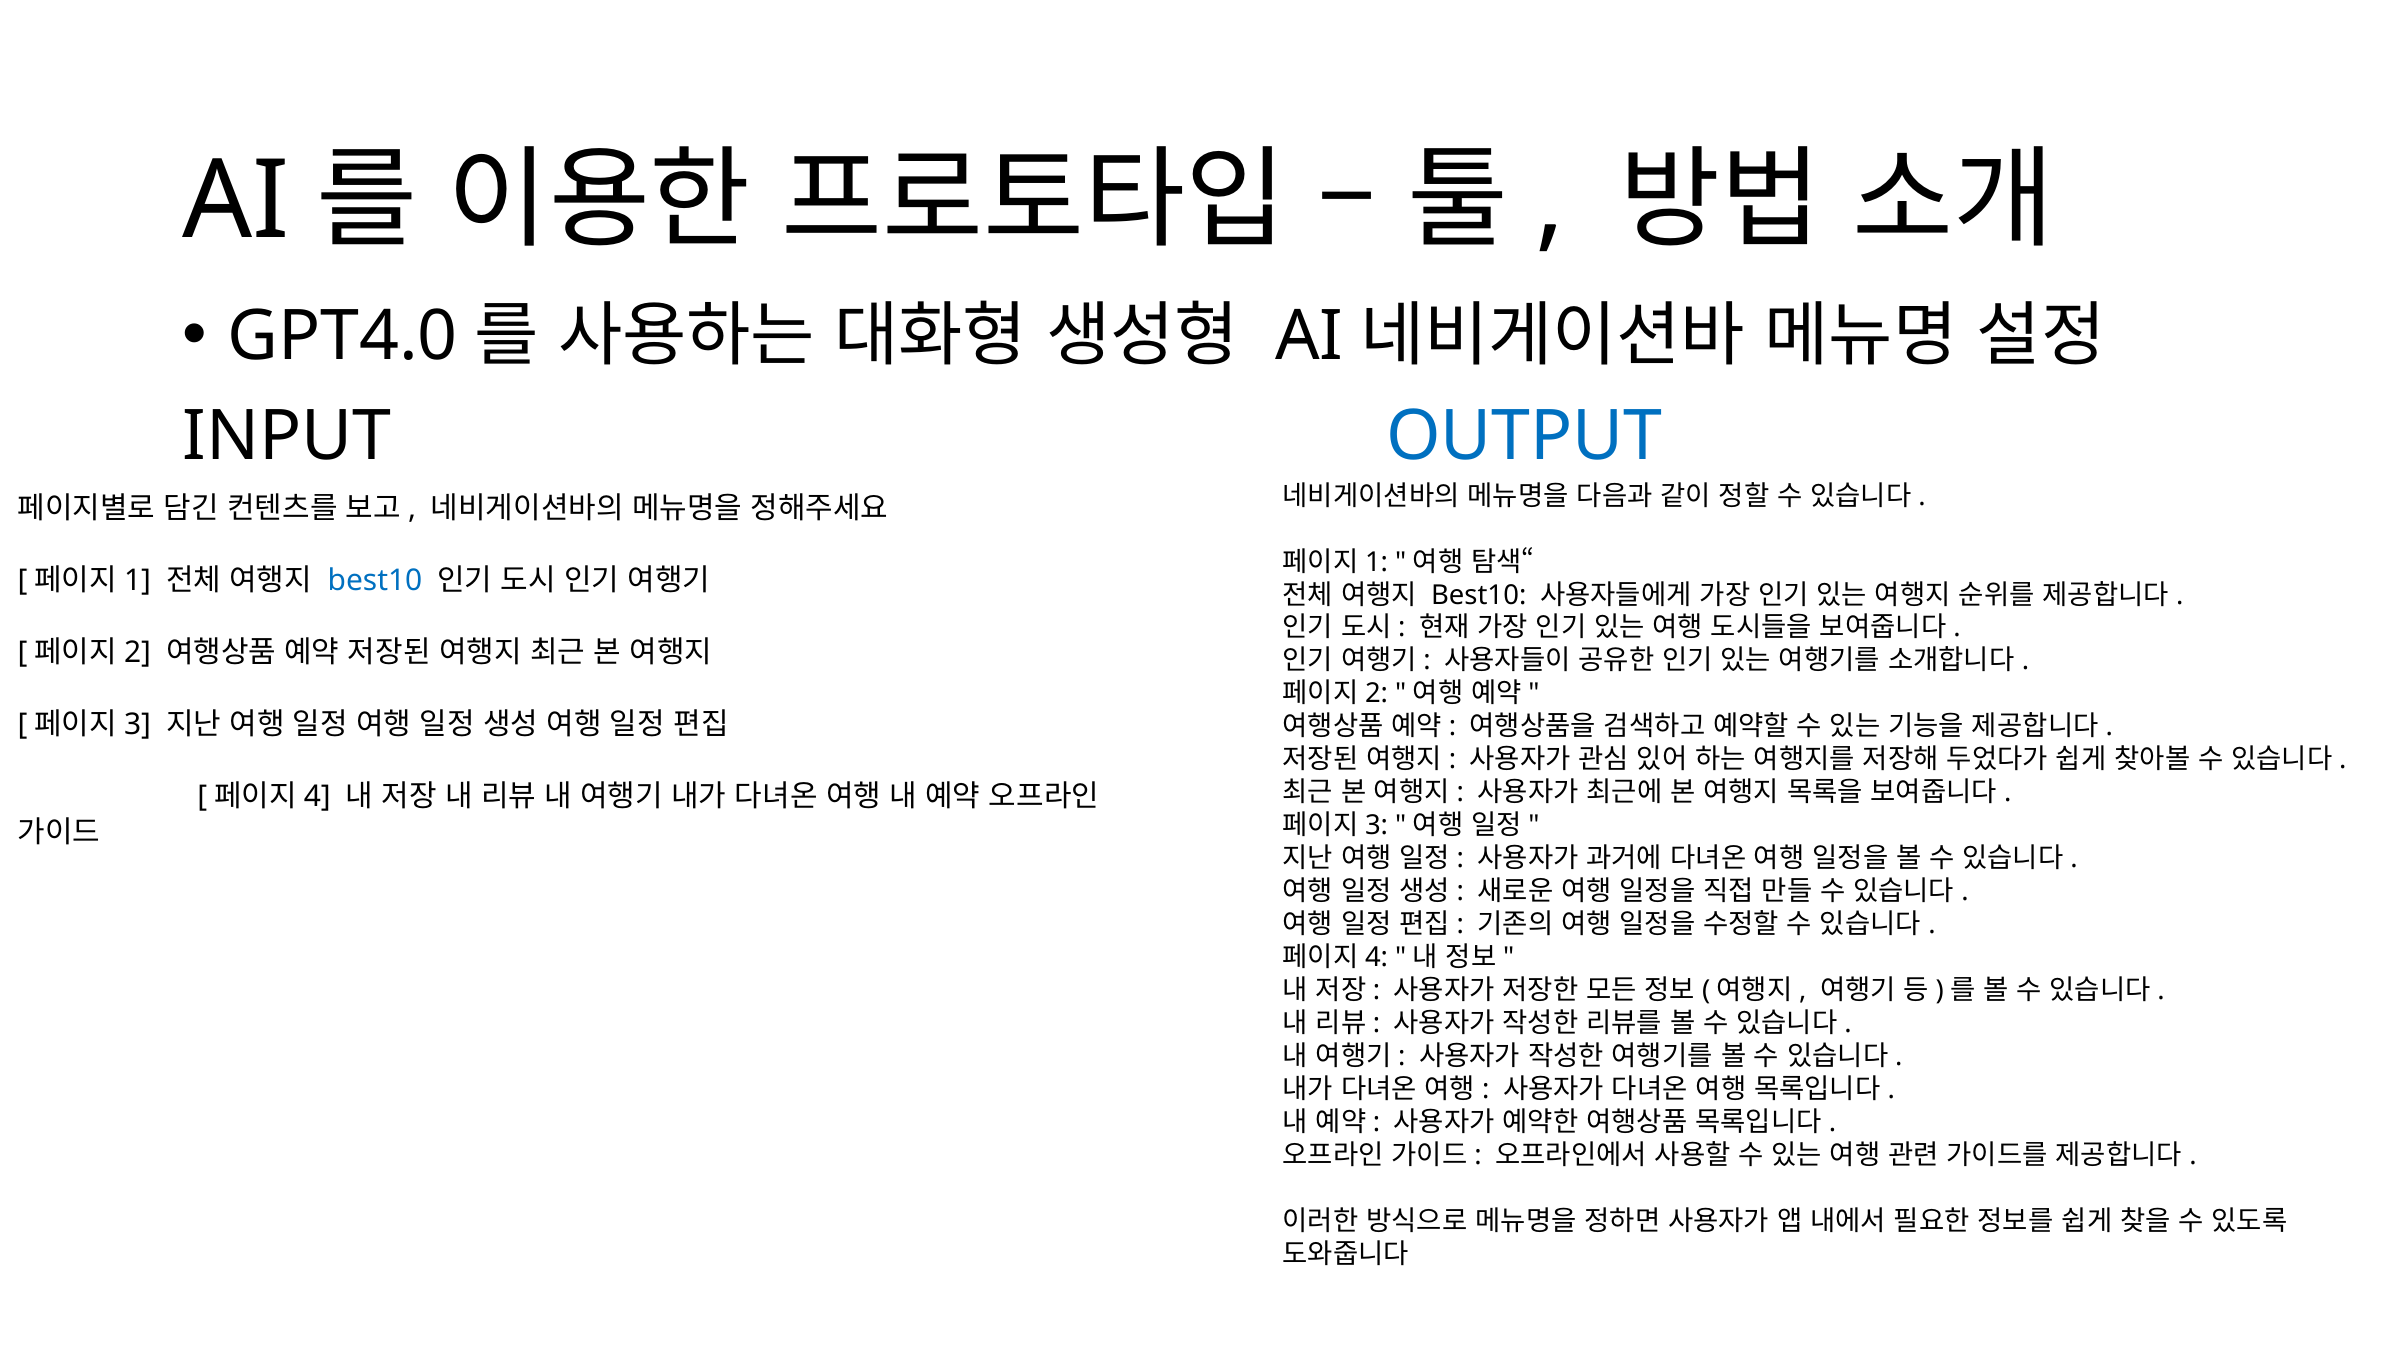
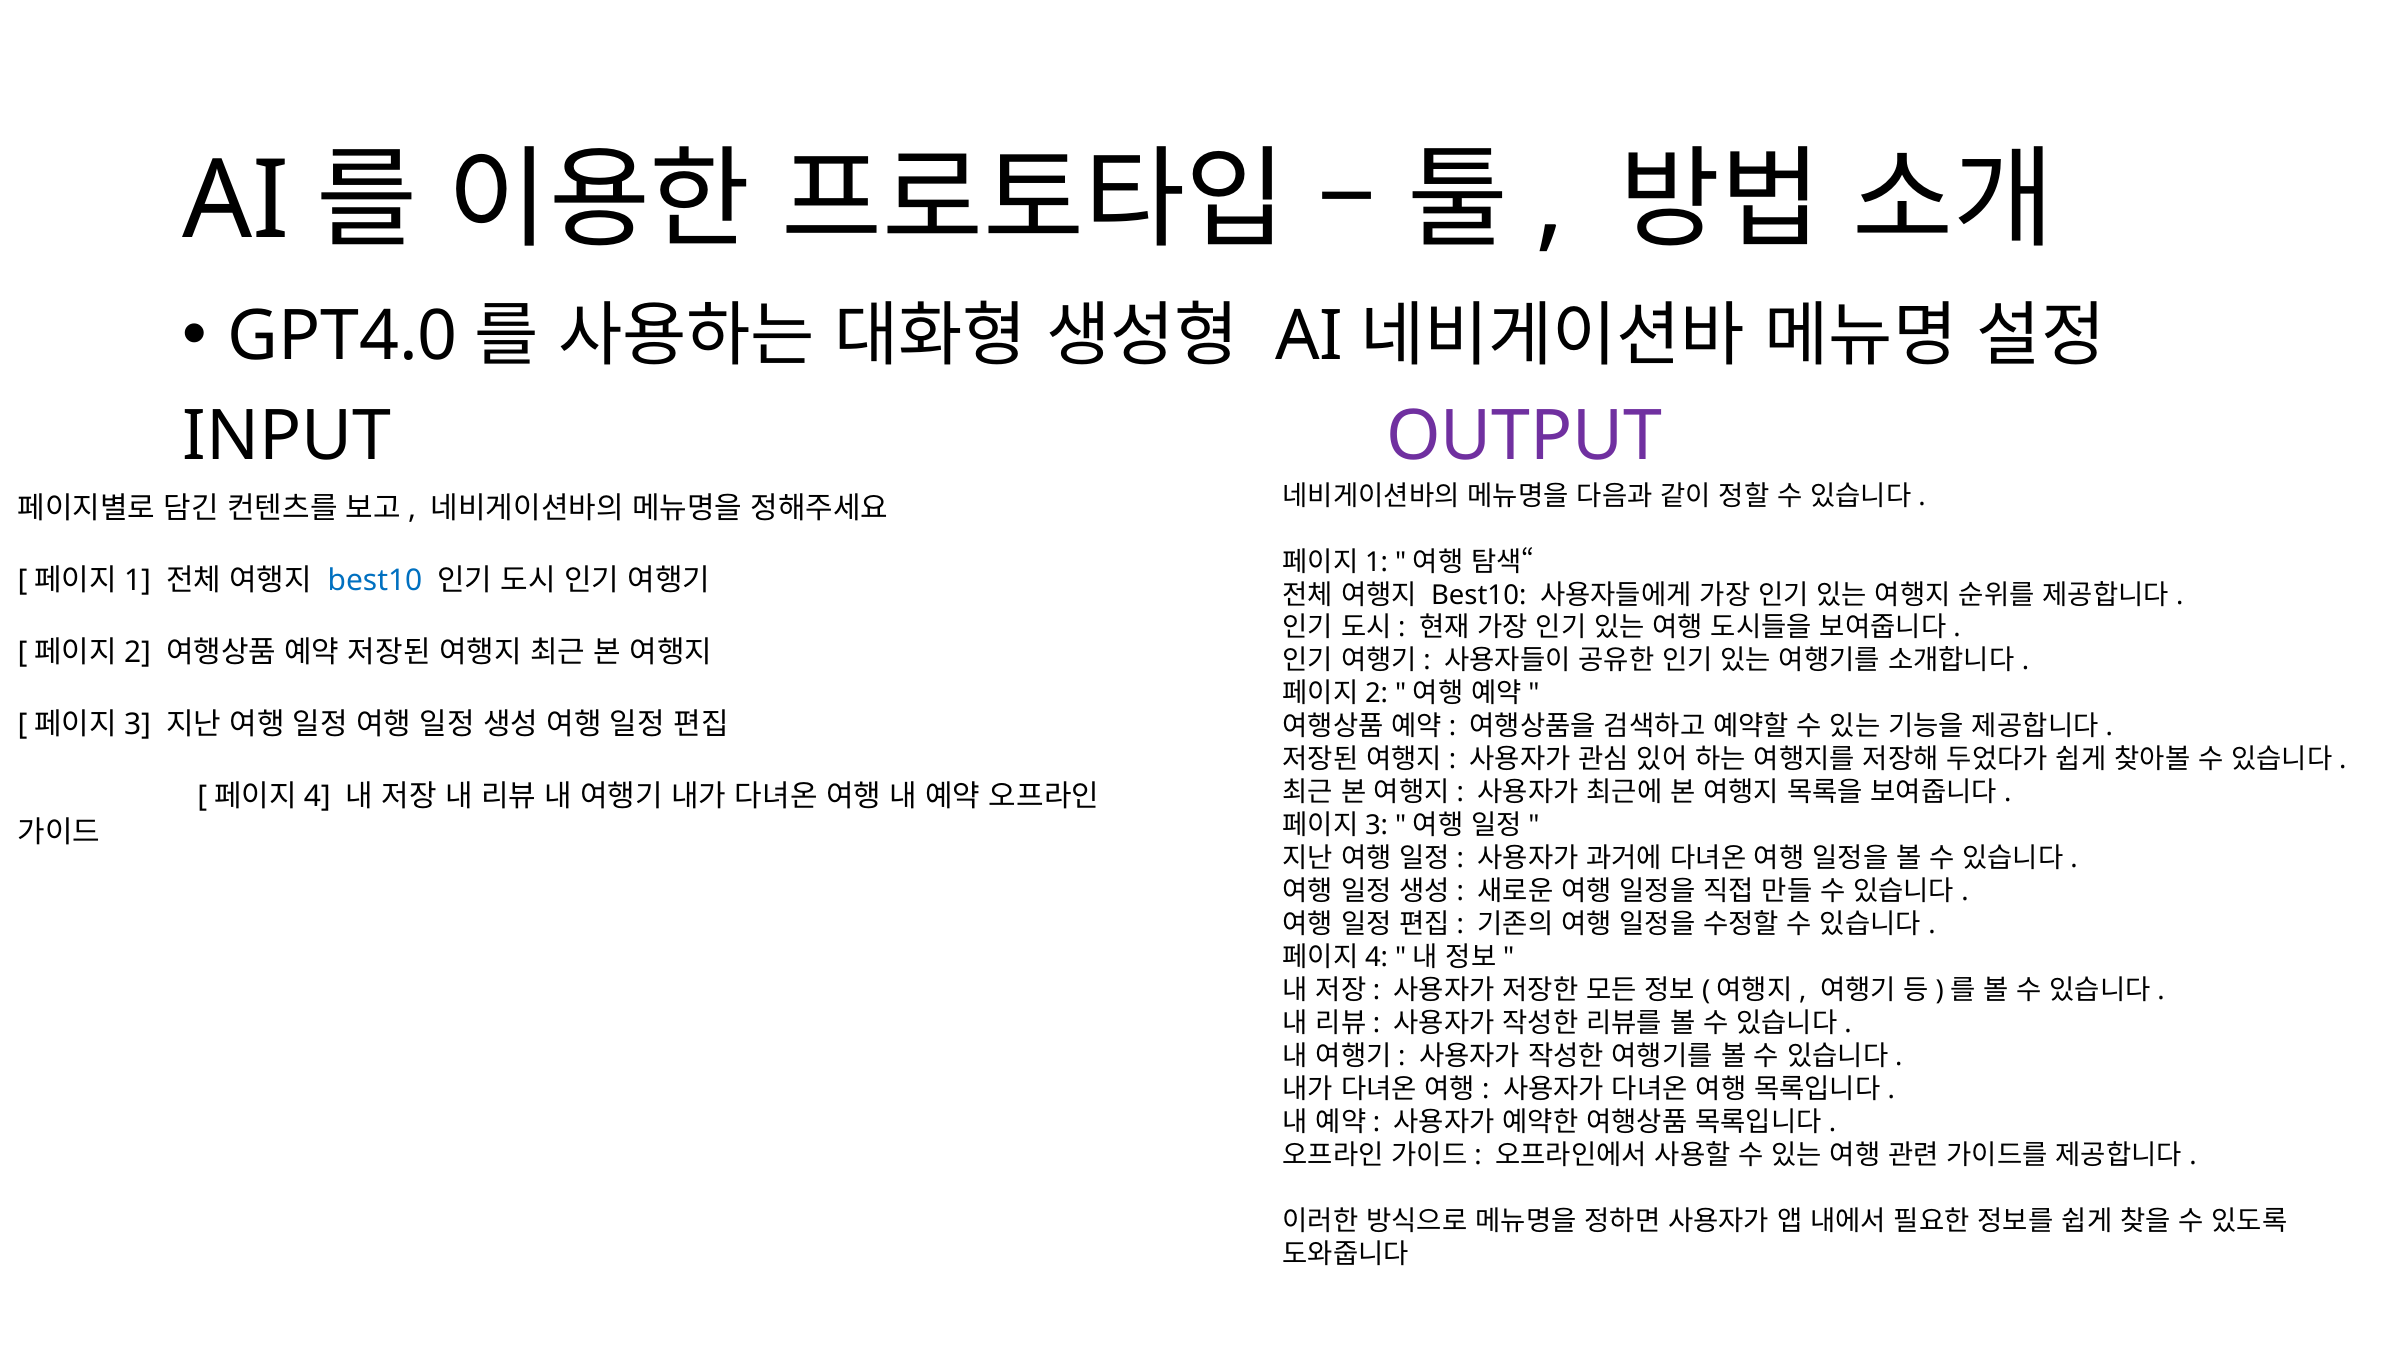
OUTPUT colour: blue -> purple (1525, 436)
